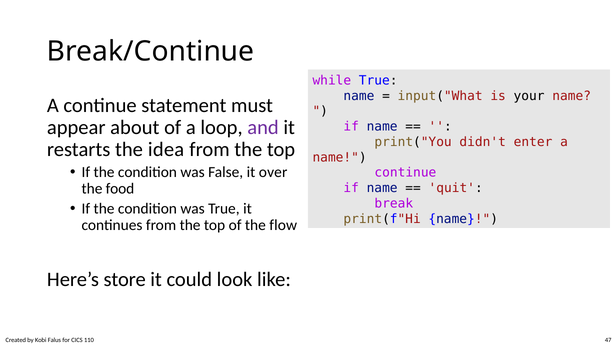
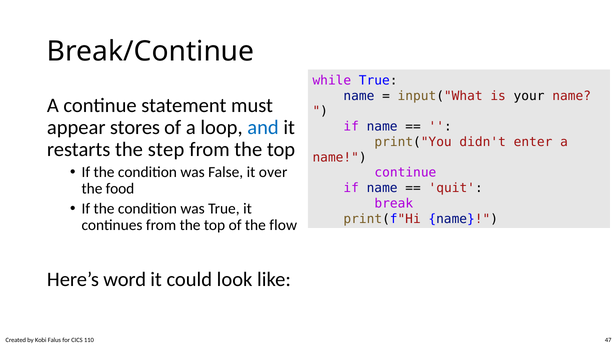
about: about -> stores (135, 128)
and colour: purple -> blue (263, 128)
idea: idea -> step (166, 150)
store: store -> word (125, 280)
